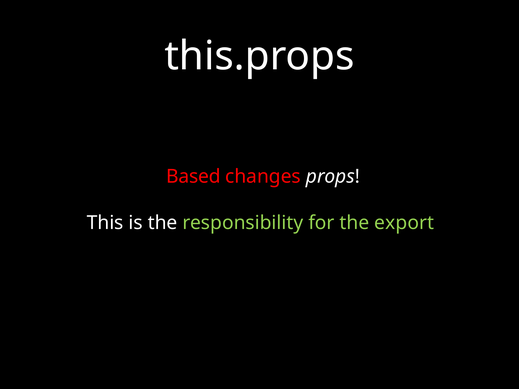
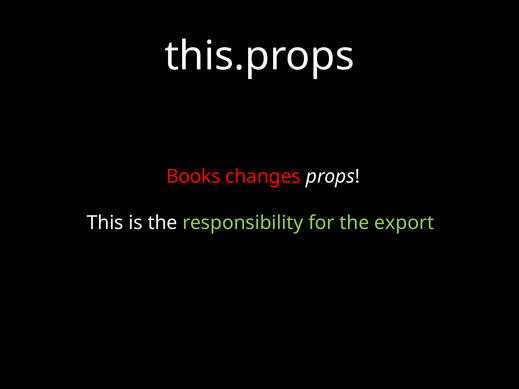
Based: Based -> Books (193, 177)
